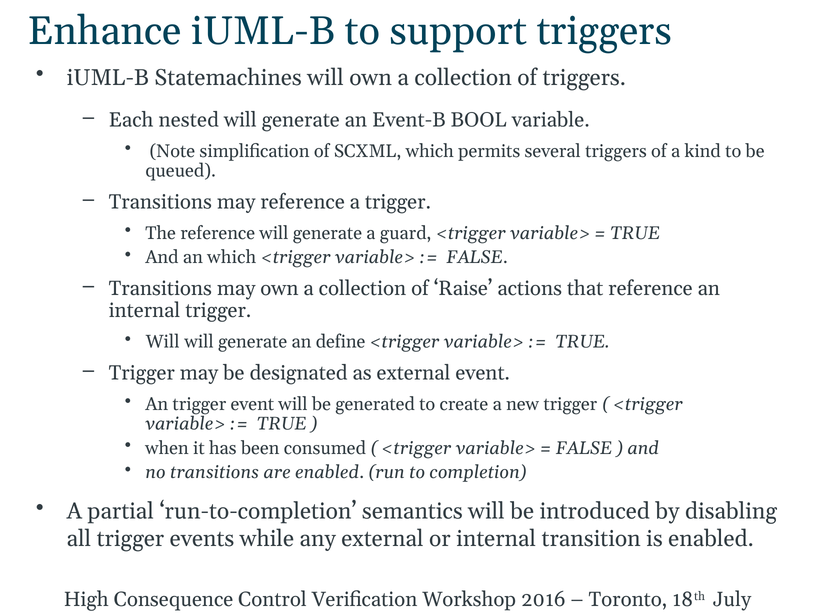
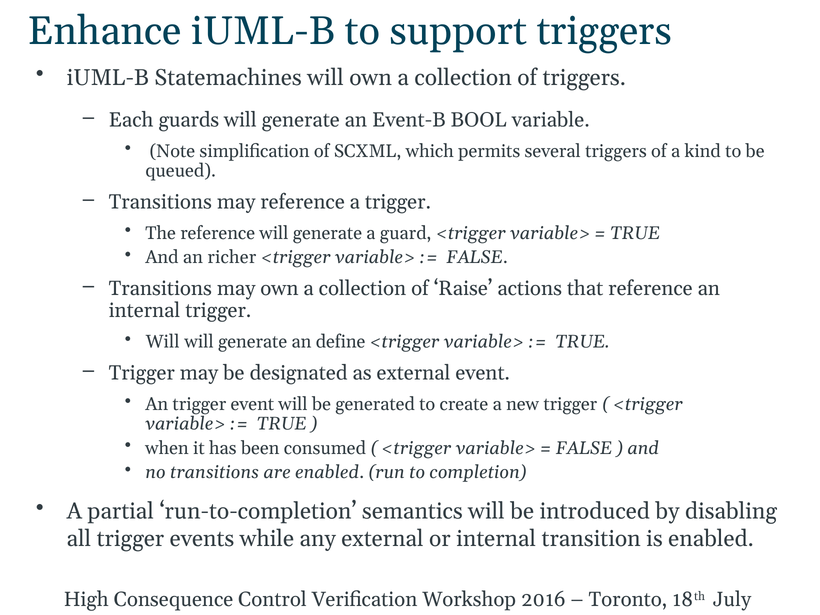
nested: nested -> guards (189, 120)
an which: which -> richer (232, 257)
